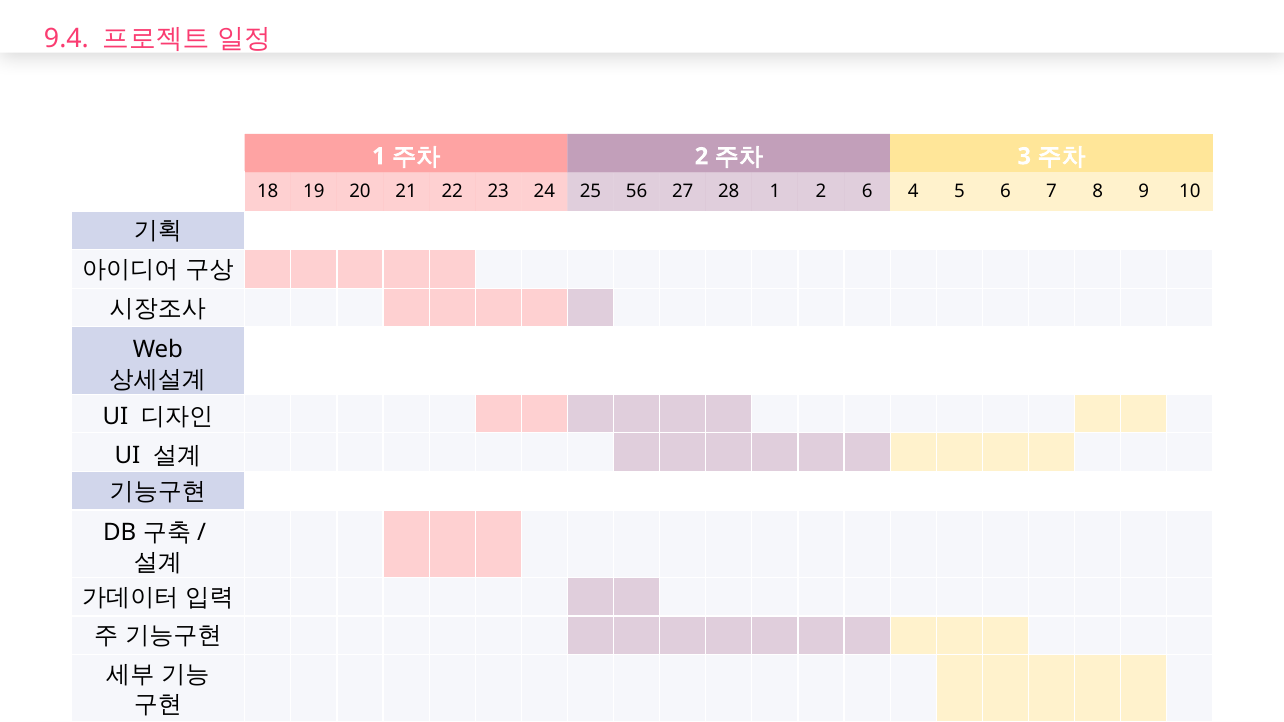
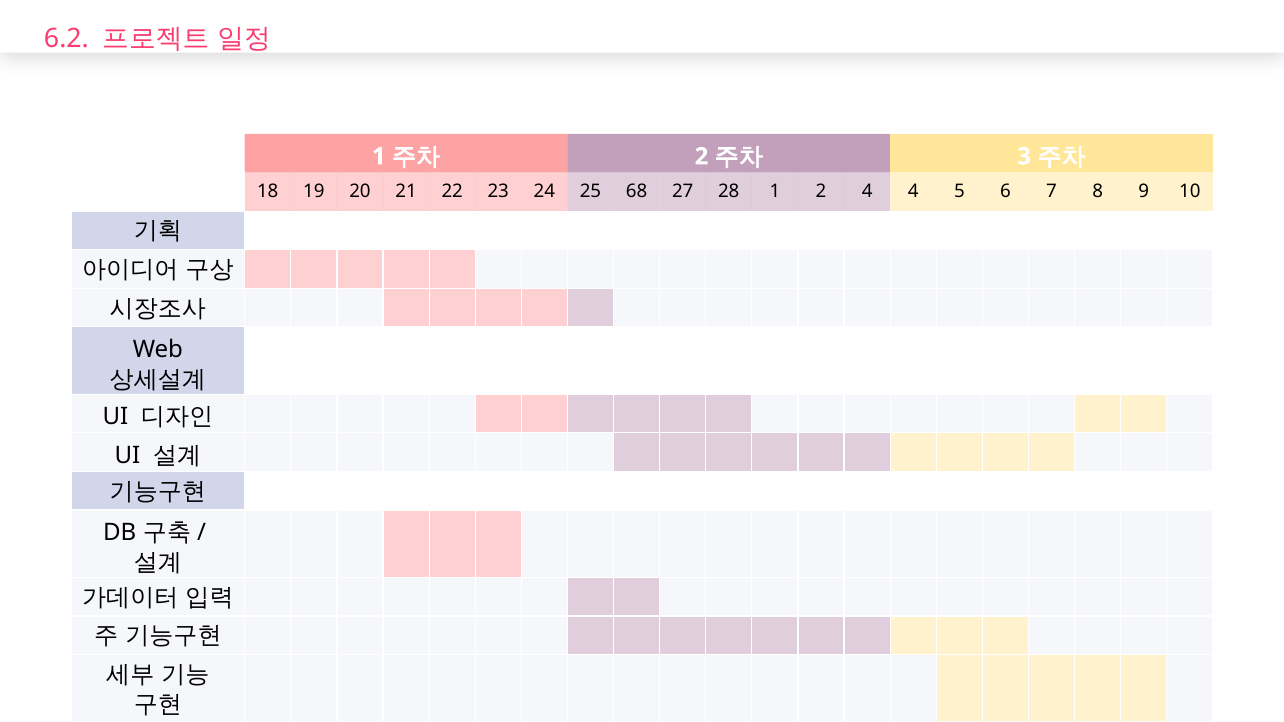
9.4: 9.4 -> 6.2 (66, 39)
56: 56 -> 68 (637, 191)
2 6: 6 -> 4 (867, 191)
